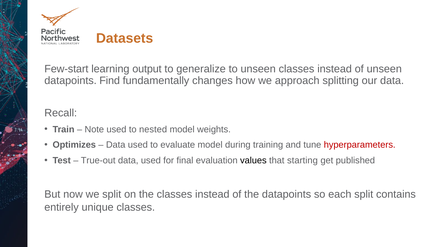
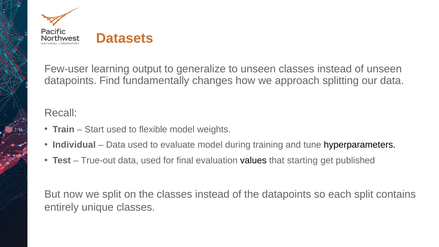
Few-start: Few-start -> Few-user (66, 69)
Note: Note -> Start (94, 129)
nested: nested -> flexible (153, 129)
Optimizes: Optimizes -> Individual (74, 145)
hyperparameters colour: red -> black (360, 145)
